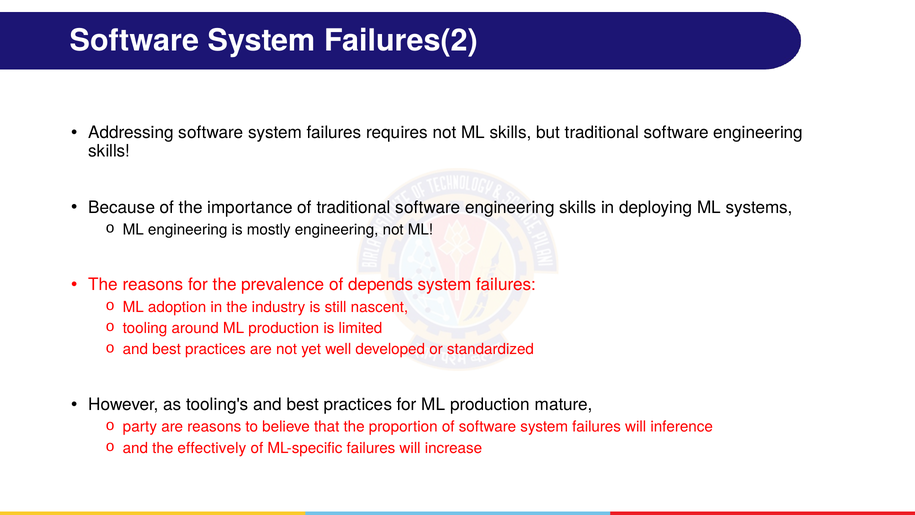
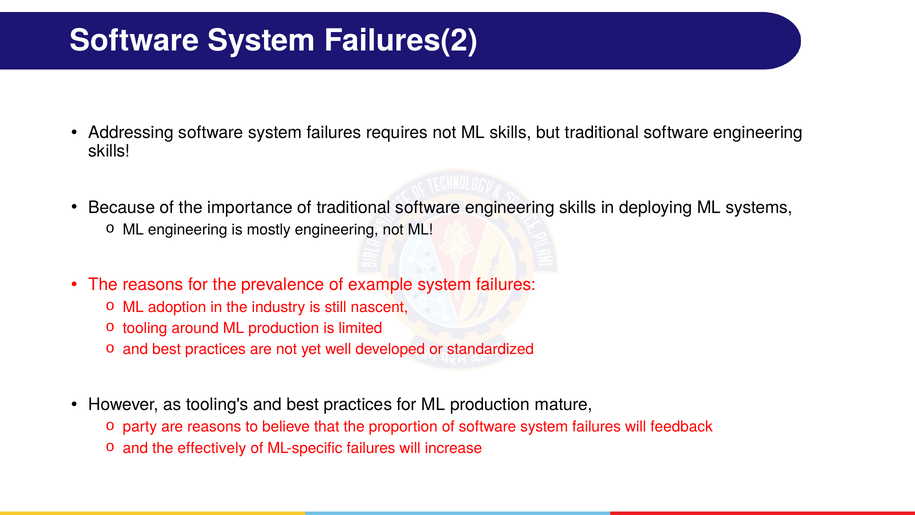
depends: depends -> example (381, 285)
inference: inference -> feedback (682, 427)
